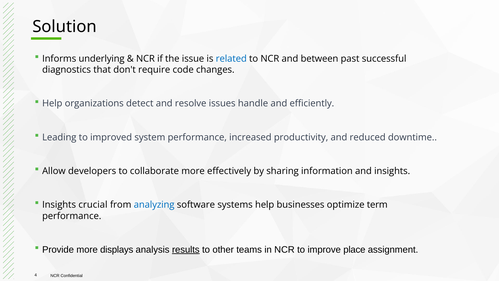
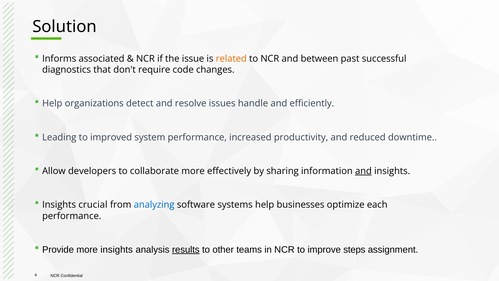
underlying: underlying -> associated (102, 59)
related colour: blue -> orange (231, 59)
and underline: none -> present (363, 171)
term: term -> each (377, 204)
more displays: displays -> insights (117, 249)
place: place -> steps (354, 249)
